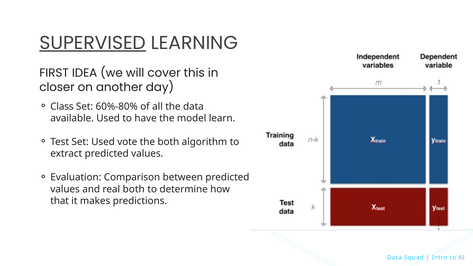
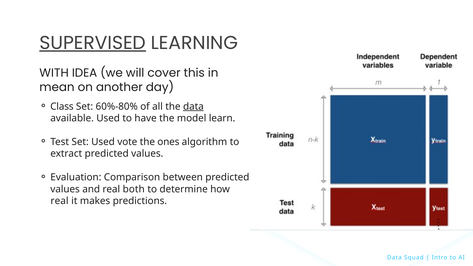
FIRST: FIRST -> WITH (54, 73)
closer: closer -> mean (57, 87)
data underline: none -> present (193, 106)
the both: both -> ones (168, 142)
that: that -> real (60, 201)
